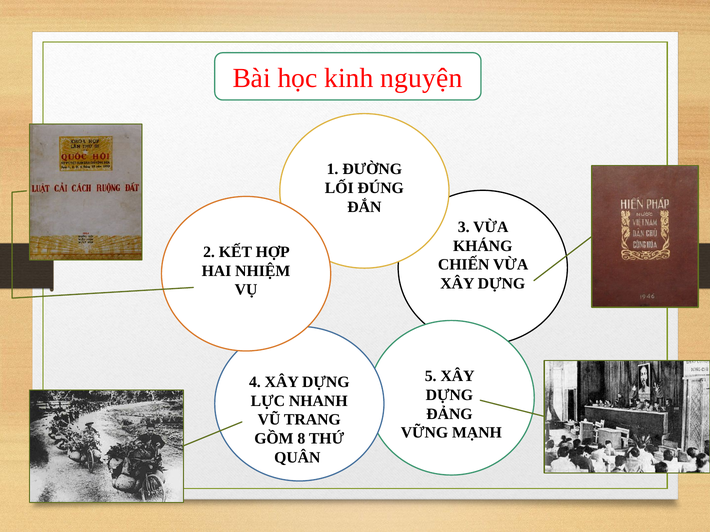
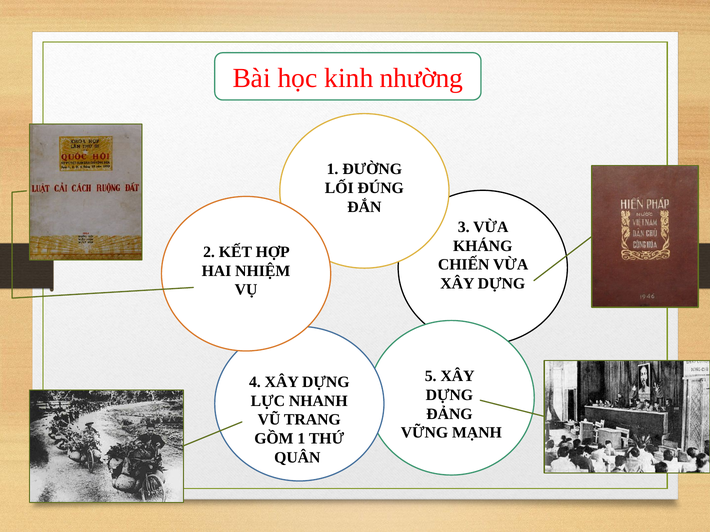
nguyện: nguyện -> nhường (422, 78)
GỒM 8: 8 -> 1 (301, 439)
